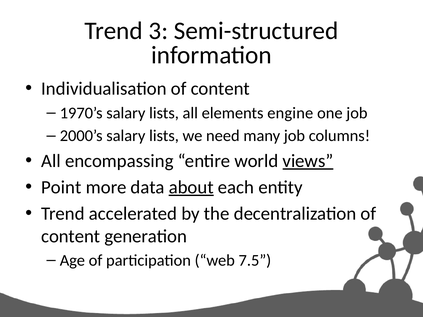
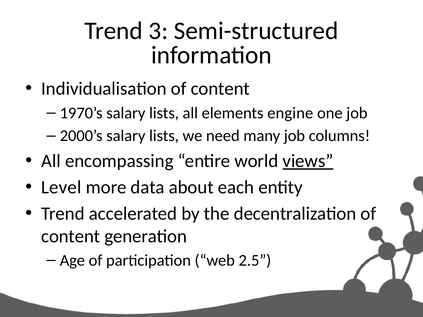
Point: Point -> Level (61, 187)
about underline: present -> none (191, 187)
7.5: 7.5 -> 2.5 (255, 261)
